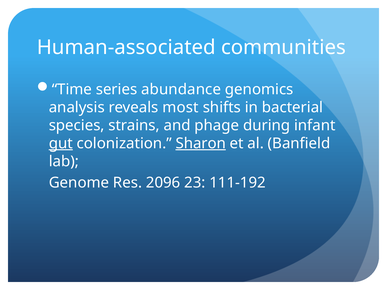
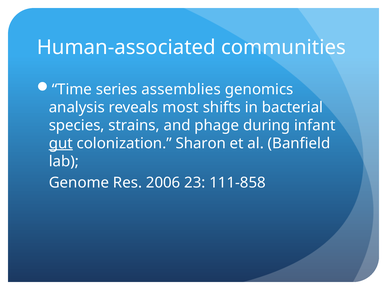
abundance: abundance -> assemblies (181, 89)
Sharon underline: present -> none (201, 143)
2096: 2096 -> 2006 (163, 183)
111-192: 111-192 -> 111-858 (238, 183)
